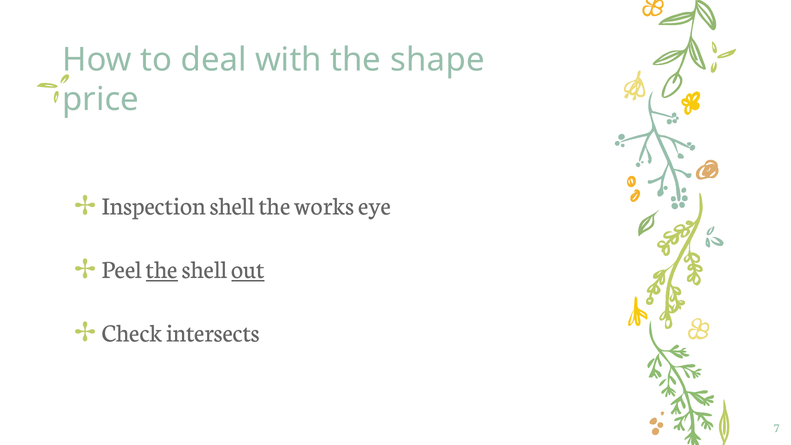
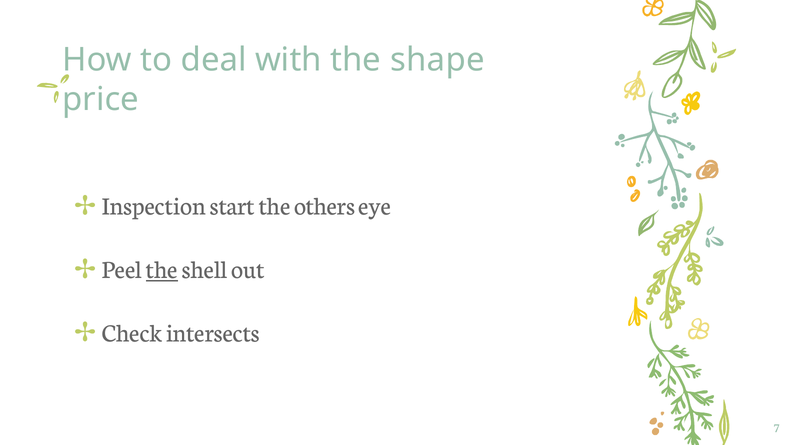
shell: shell -> start (232, 206)
works: works -> others (325, 206)
out underline: present -> none (248, 270)
